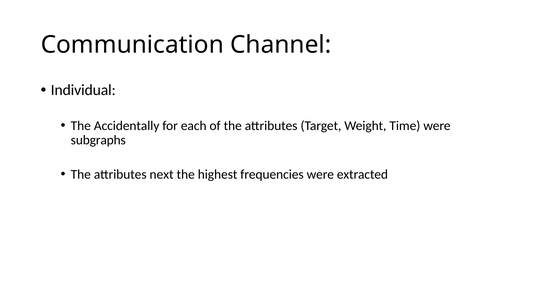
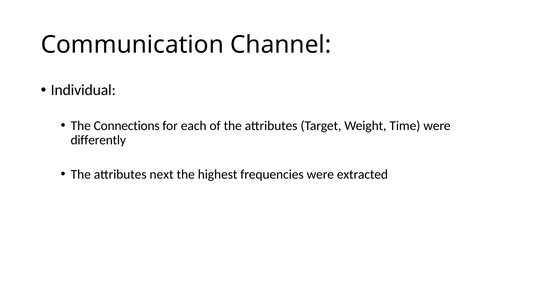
Accidentally: Accidentally -> Connections (127, 126)
subgraphs: subgraphs -> differently (98, 140)
